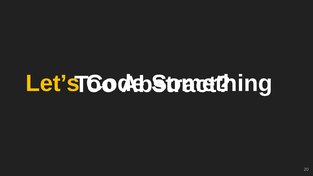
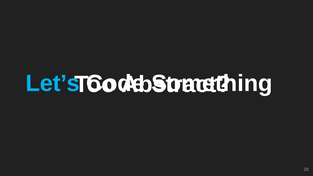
Let’s colour: yellow -> light blue (53, 83)
